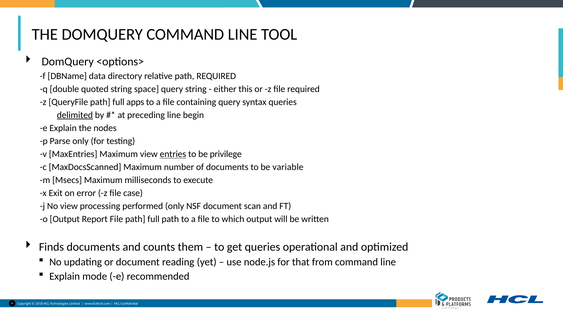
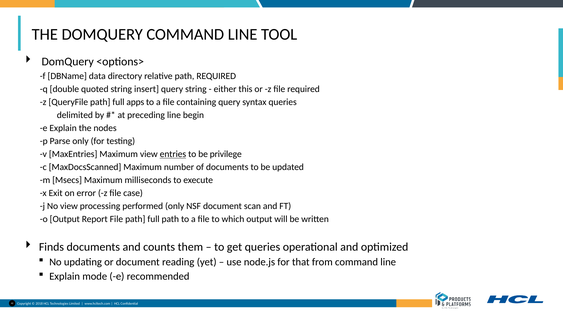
space: space -> insert (147, 89)
delimited underline: present -> none (75, 115)
variable: variable -> updated (288, 167)
